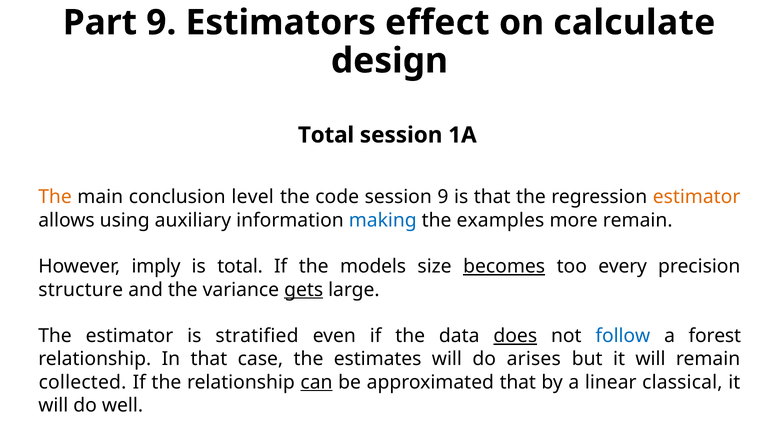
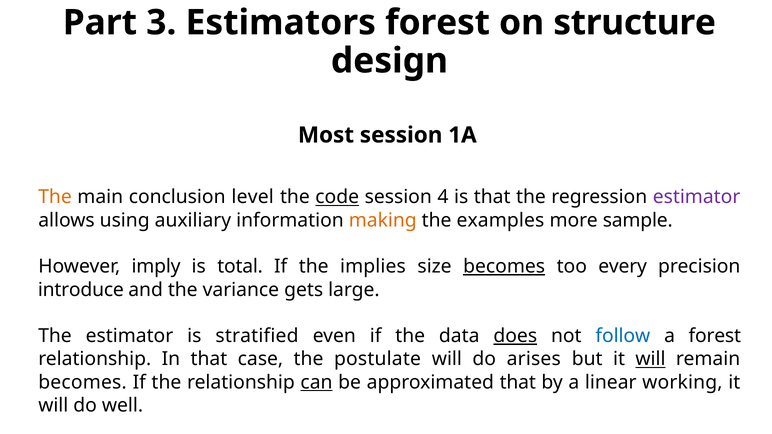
Part 9: 9 -> 3 (161, 23)
Estimators effect: effect -> forest (438, 23)
calculate: calculate -> structure (635, 23)
Total: Total -> Most (326, 135)
code underline: none -> present (337, 197)
session 9: 9 -> 4 (443, 197)
estimator colour: orange -> purple (697, 197)
making colour: blue -> orange (383, 220)
more remain: remain -> sample (638, 220)
models: models -> implies (373, 267)
structure: structure -> introduce (81, 290)
gets underline: present -> none (304, 290)
estimates: estimates -> postulate (377, 359)
will underline: none -> present (650, 359)
collected: collected -> becomes (82, 382)
classical: classical -> working (682, 382)
